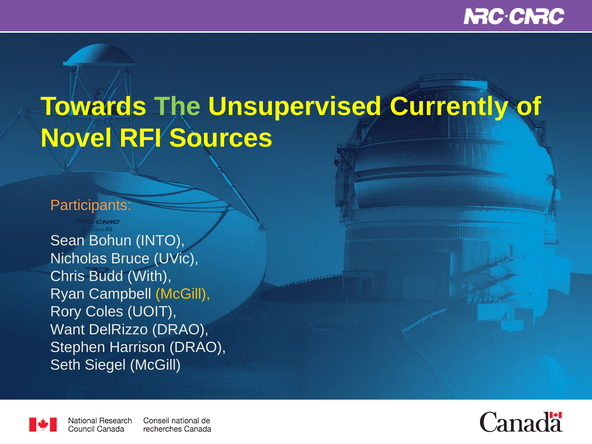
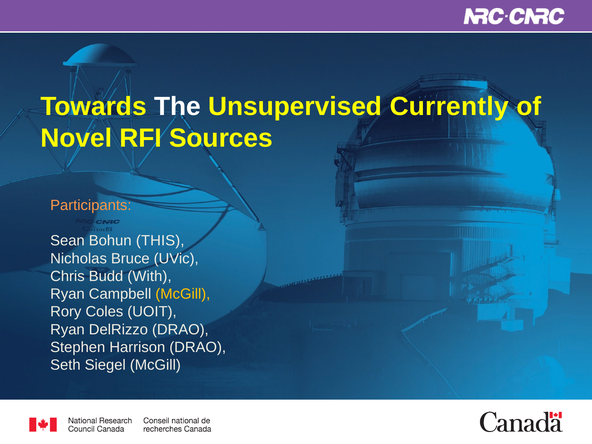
The colour: light green -> white (177, 107)
INTO: INTO -> THIS (160, 241)
Want: Want -> Ryan (67, 330)
